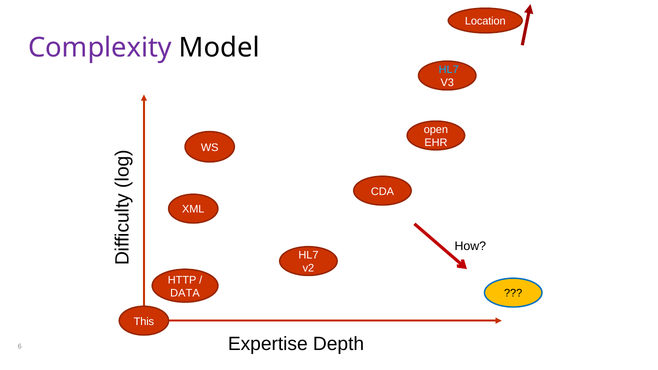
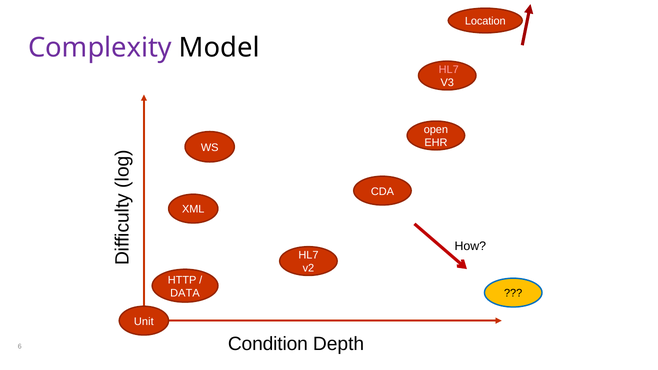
HL7 colour: light blue -> pink (449, 70)
This: This -> Unit (144, 322)
Expertise: Expertise -> Condition (268, 344)
